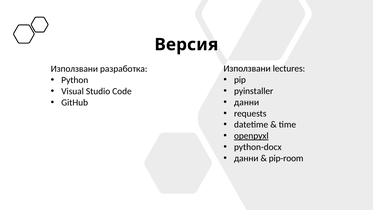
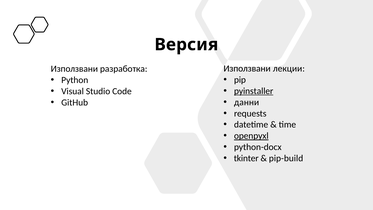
lectures: lectures -> лекции (289, 69)
pyinstaller underline: none -> present (254, 91)
данни: данни -> tkinter (246, 158)
pip-room: pip-room -> pip-build (286, 158)
